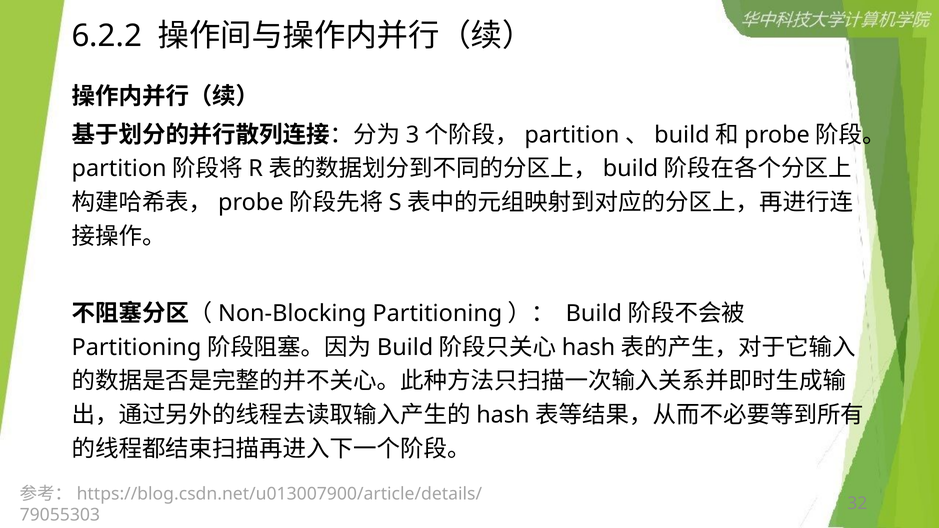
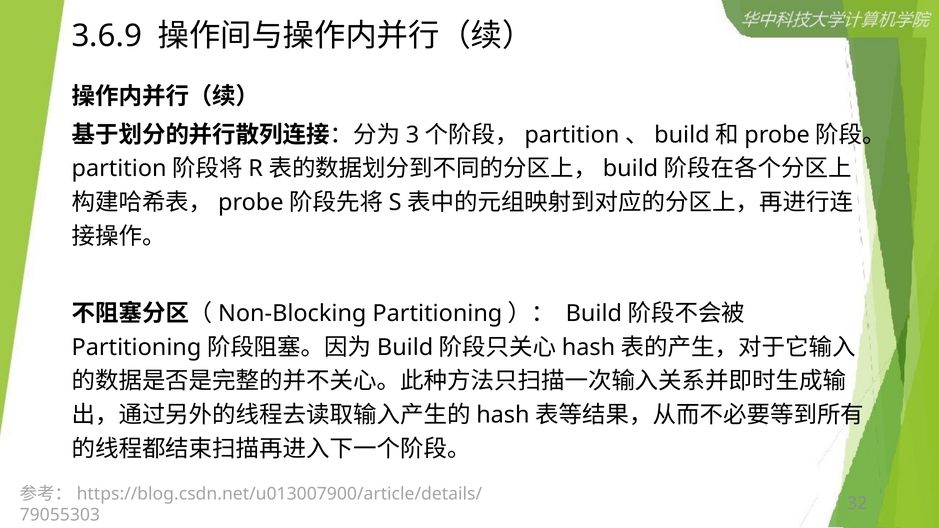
6.2.2: 6.2.2 -> 3.6.9 (107, 36)
